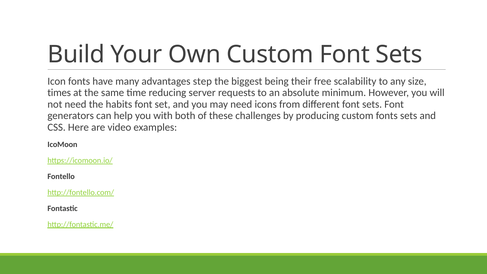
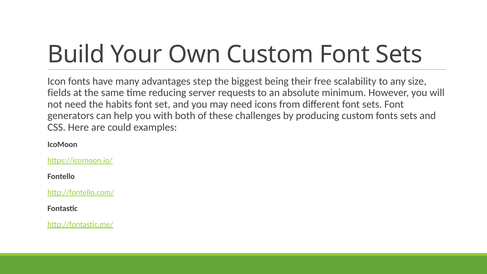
times: times -> fields (59, 93)
video: video -> could (119, 127)
